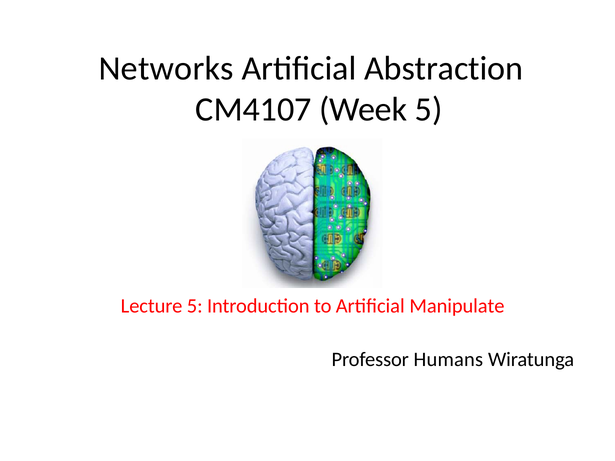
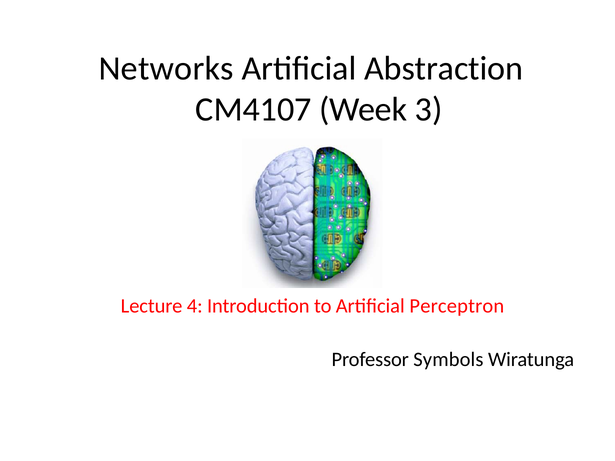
Week 5: 5 -> 3 (429, 110)
Lecture 5: 5 -> 4 (195, 306)
Manipulate: Manipulate -> Perceptron (457, 306)
Humans: Humans -> Symbols (448, 360)
